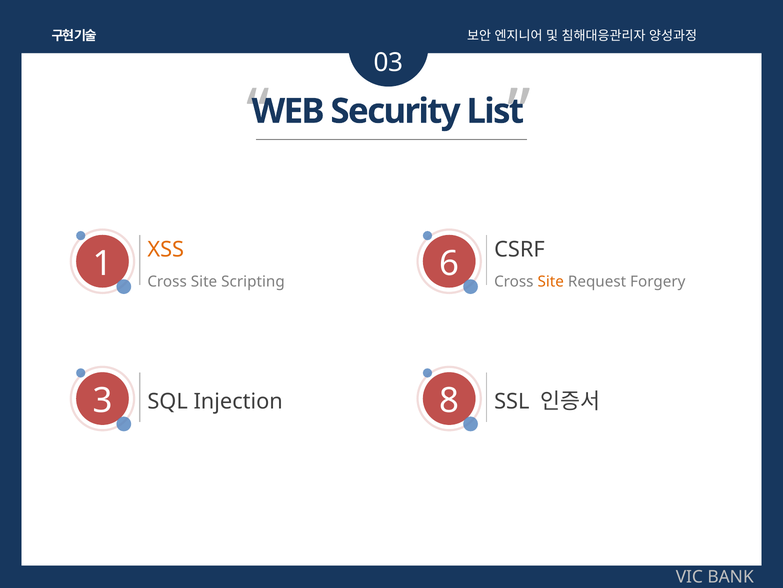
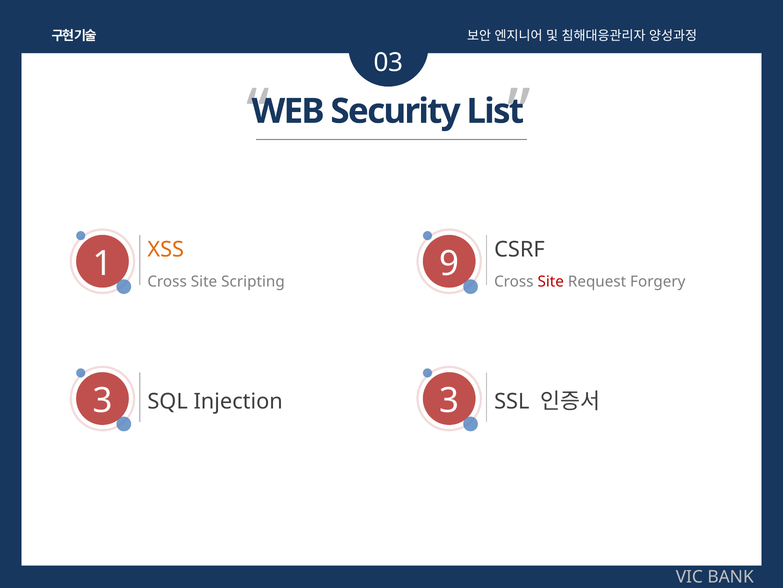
6: 6 -> 9 (449, 263)
Site colour: orange -> red (551, 281)
Injection 8: 8 -> 3 (449, 400)
